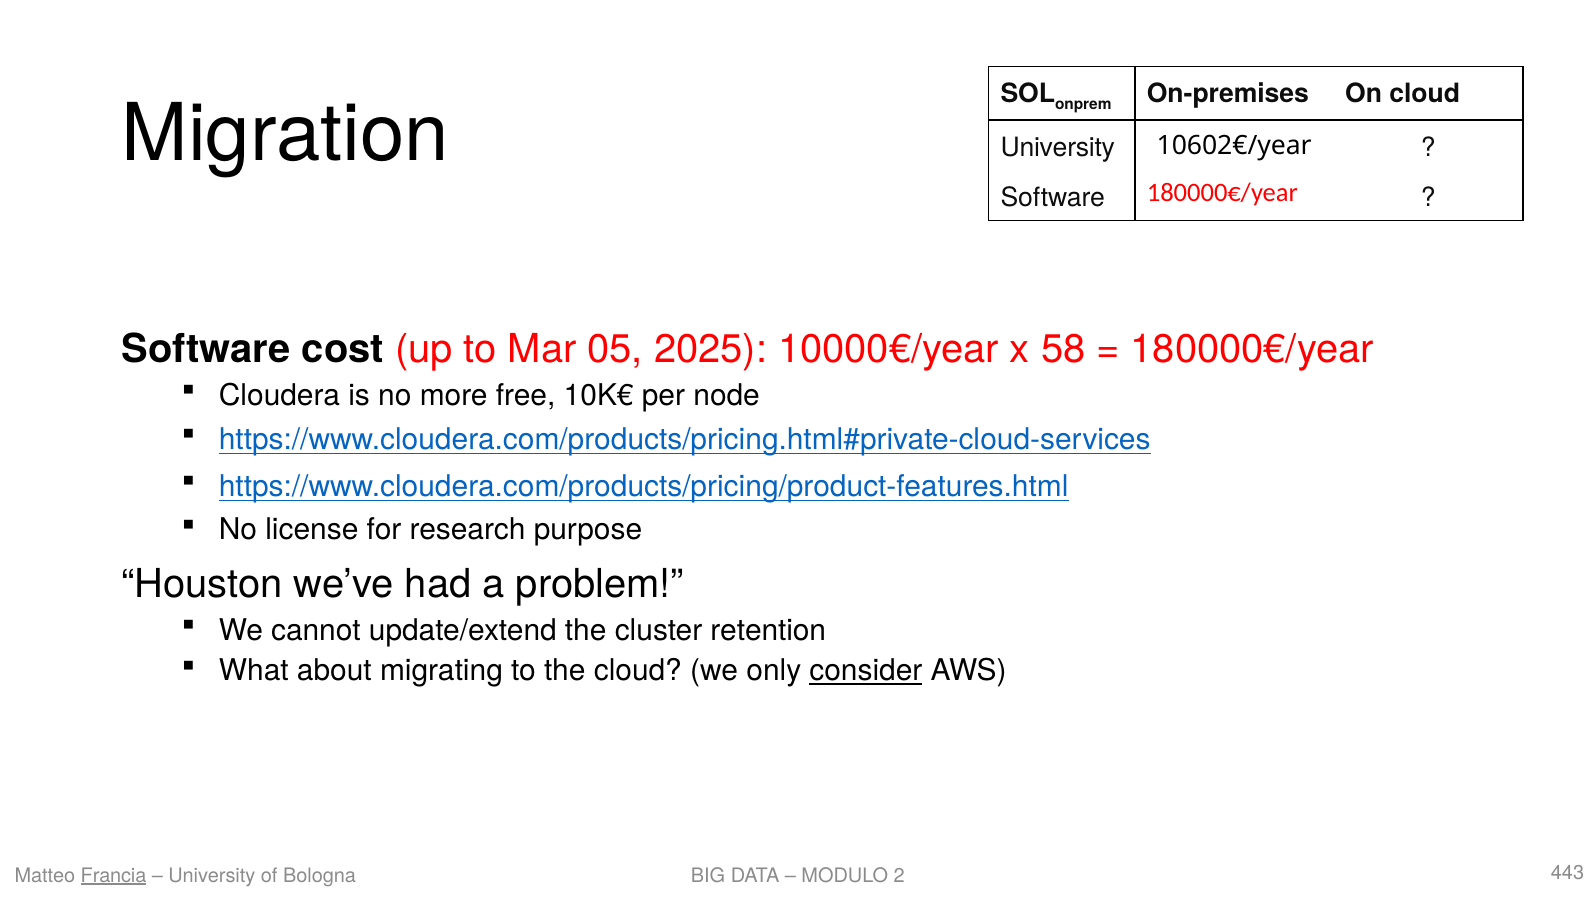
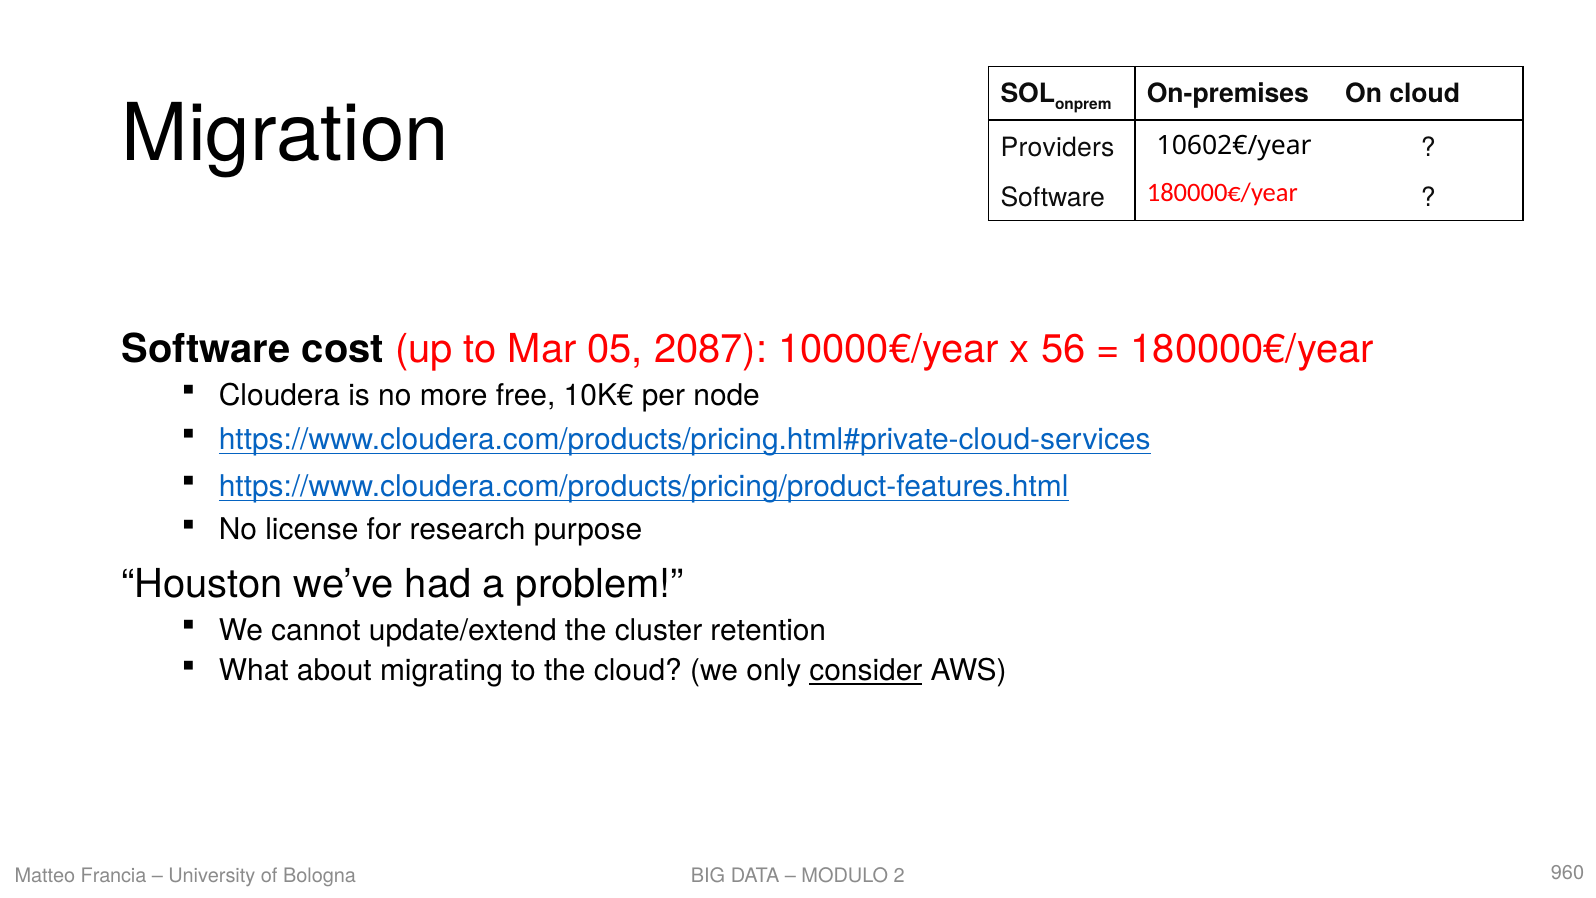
University: University -> Providers (1058, 148)
2025: 2025 -> 2087 (711, 349)
58: 58 -> 56 (1063, 349)
Francia underline: present -> none (114, 875)
443: 443 -> 960 (1568, 873)
